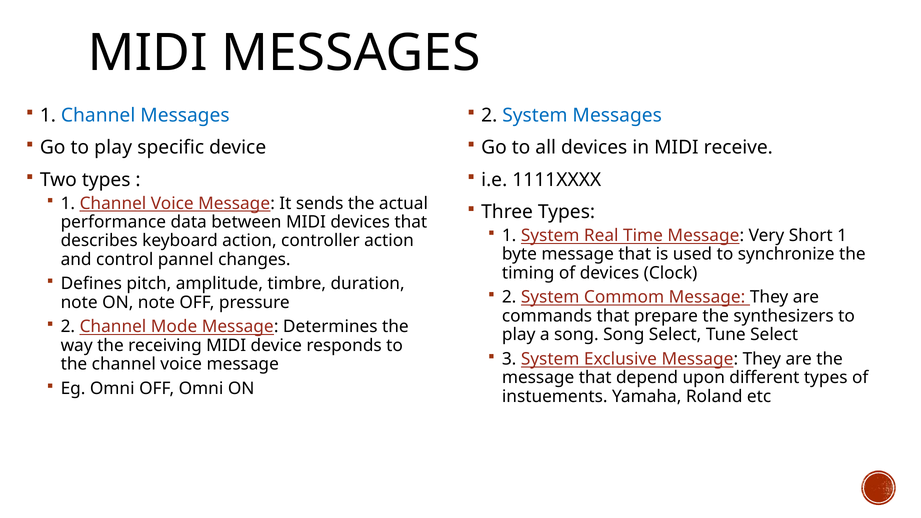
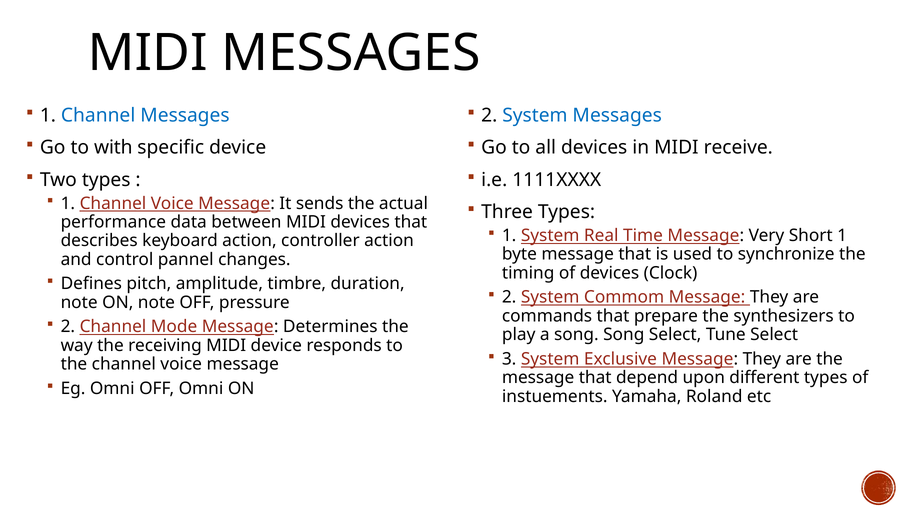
Go to play: play -> with (113, 148)
